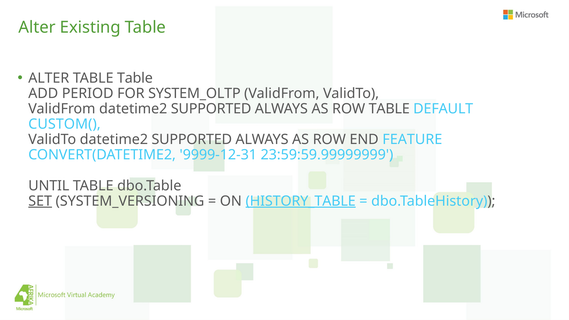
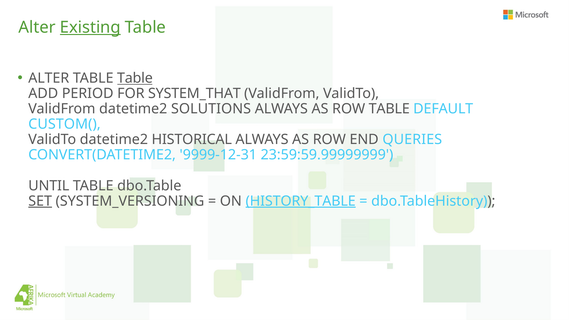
Existing underline: none -> present (90, 28)
Table underline: none -> present (135, 78)
SYSTEM_OLTP: SYSTEM_OLTP -> SYSTEM_THAT (194, 94)
ValidFrom datetime2 SUPPORTED: SUPPORTED -> SOLUTIONS (211, 109)
ValidTo datetime2 SUPPORTED: SUPPORTED -> HISTORICAL (192, 140)
FEATURE: FEATURE -> QUERIES (412, 140)
